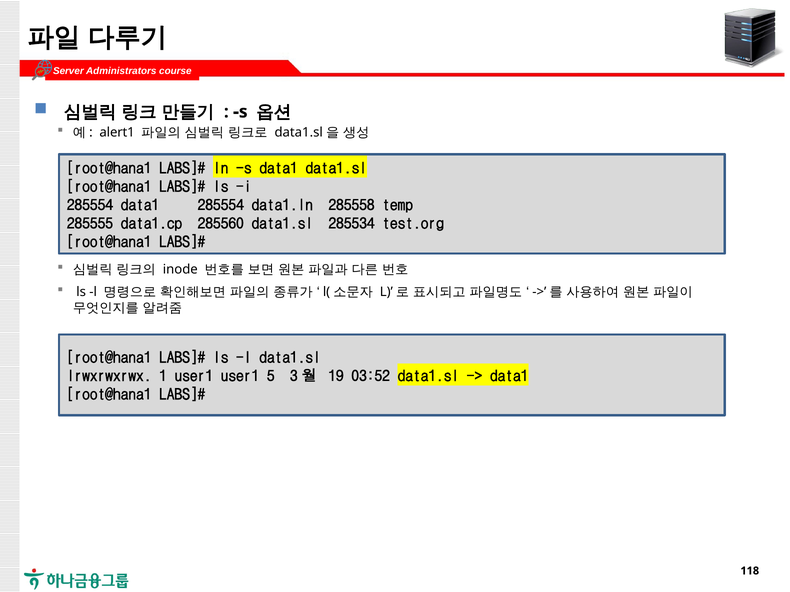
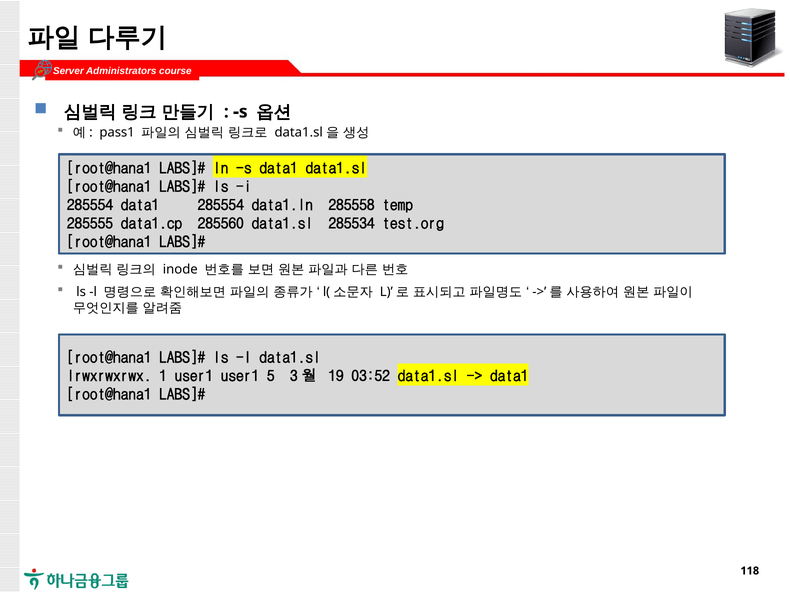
alert1: alert1 -> pass1 (117, 133)
